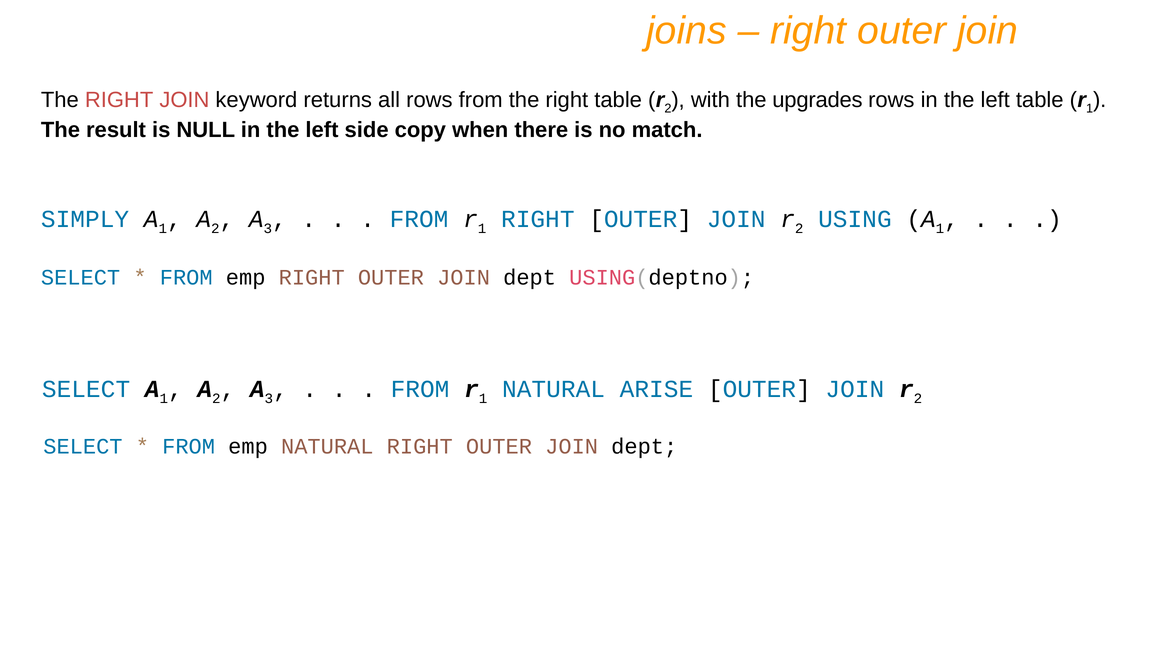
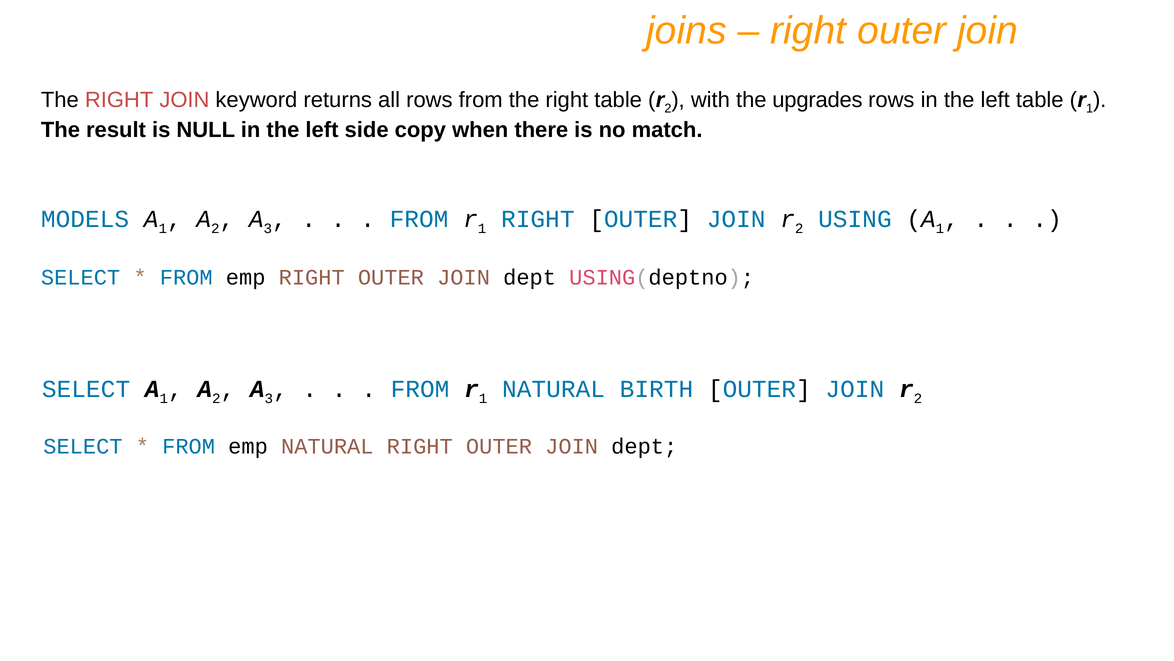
SIMPLY: SIMPLY -> MODELS (85, 219)
ARISE: ARISE -> BIRTH (656, 389)
